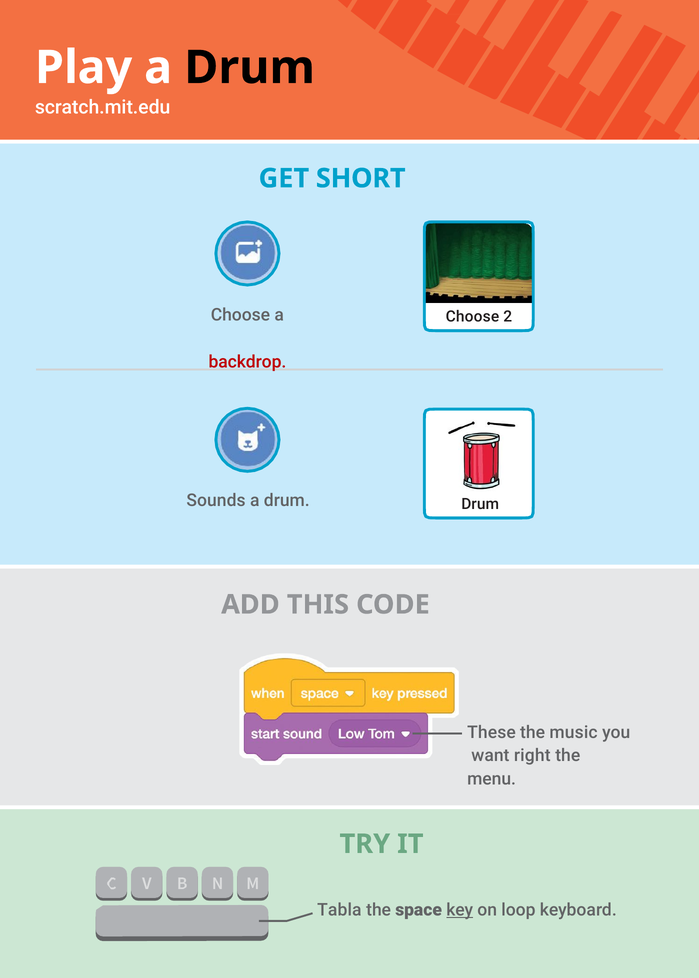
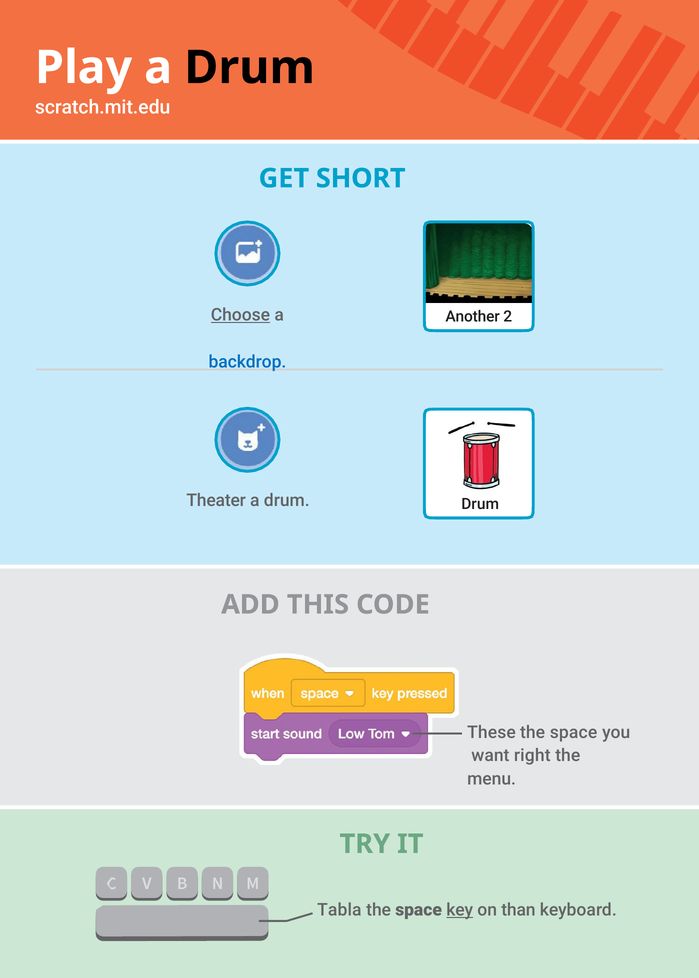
Choose underline: none -> present (240, 315)
Choose: Choose -> Another (473, 317)
backdrop colour: red -> blue (247, 362)
Sounds: Sounds -> Theater (216, 501)
music: music -> space (574, 733)
loop: loop -> than (518, 911)
